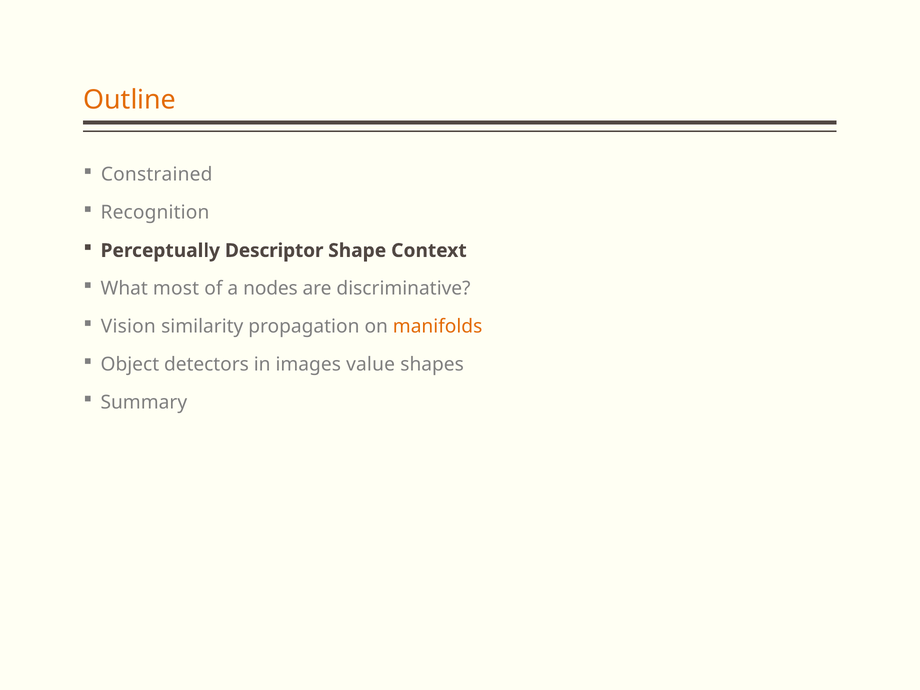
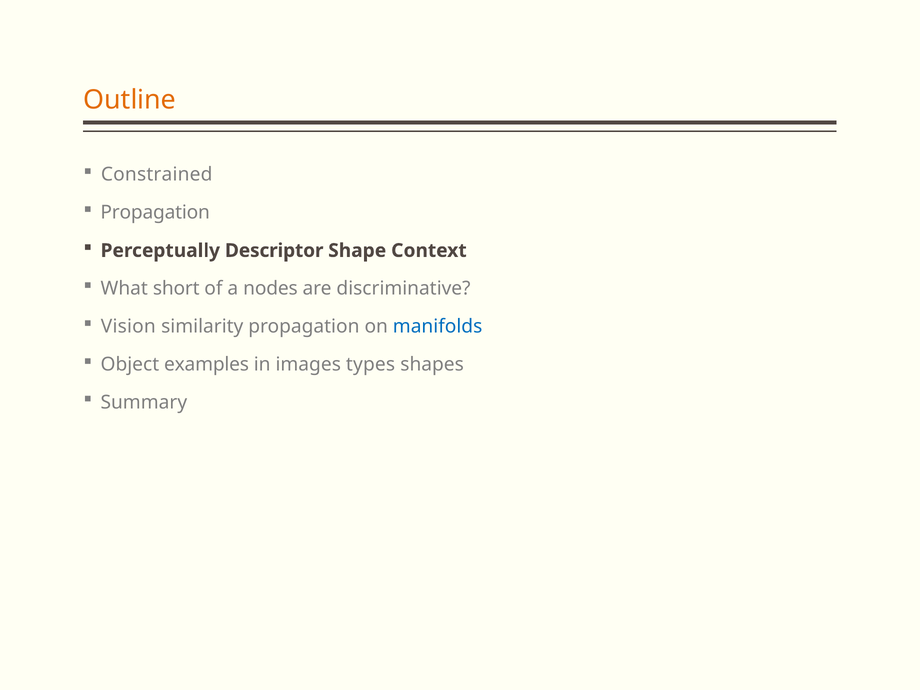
Recognition: Recognition -> Propagation (155, 213)
most: most -> short (176, 289)
manifolds colour: orange -> blue (438, 327)
detectors: detectors -> examples (207, 364)
value: value -> types (371, 364)
